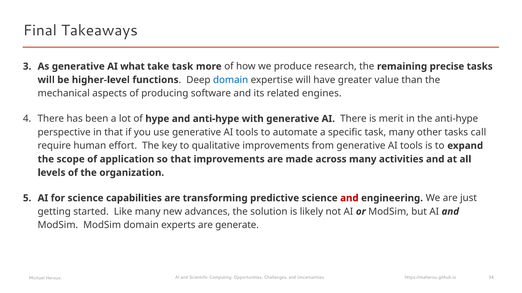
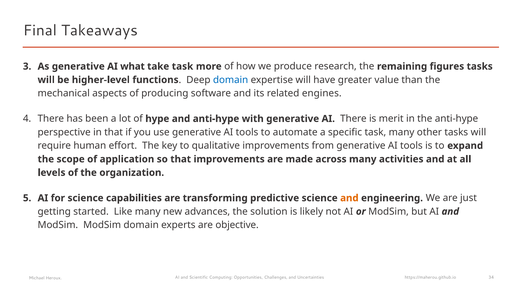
precise: precise -> figures (447, 67)
other tasks call: call -> will (478, 132)
and colour: red -> orange (349, 198)
generate: generate -> objective (237, 225)
